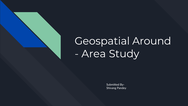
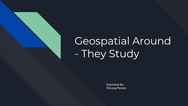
Area: Area -> They (94, 54)
